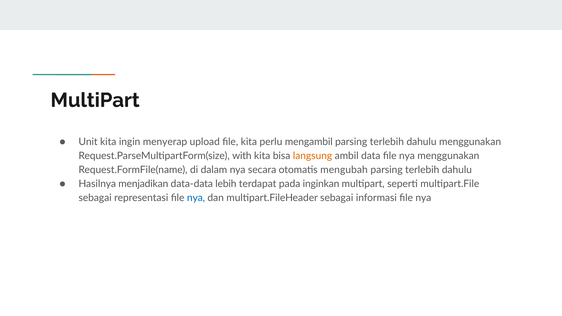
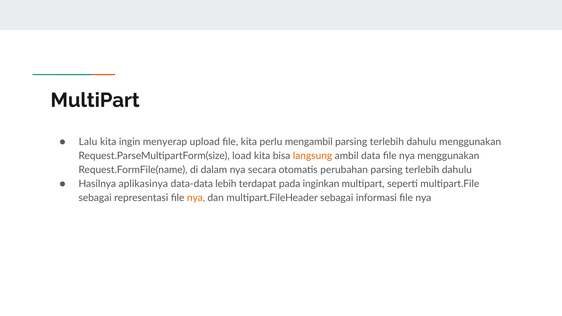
Unit: Unit -> Lalu (88, 142)
with: with -> load (242, 156)
mengubah: mengubah -> perubahan (344, 170)
menjadikan: menjadikan -> aplikasinya (143, 184)
nya colour: blue -> orange (196, 198)
